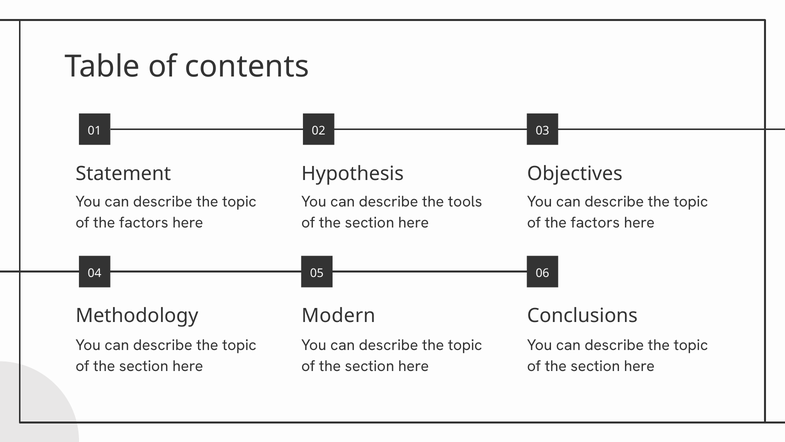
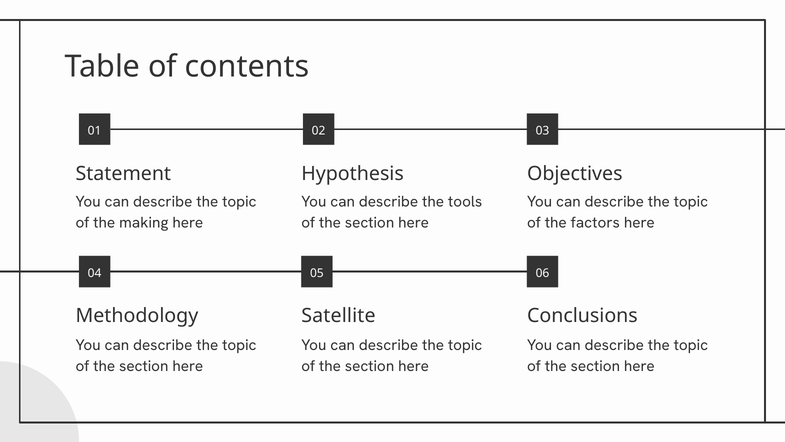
factors: factors -> making (144, 223)
Modern: Modern -> Satellite (338, 316)
